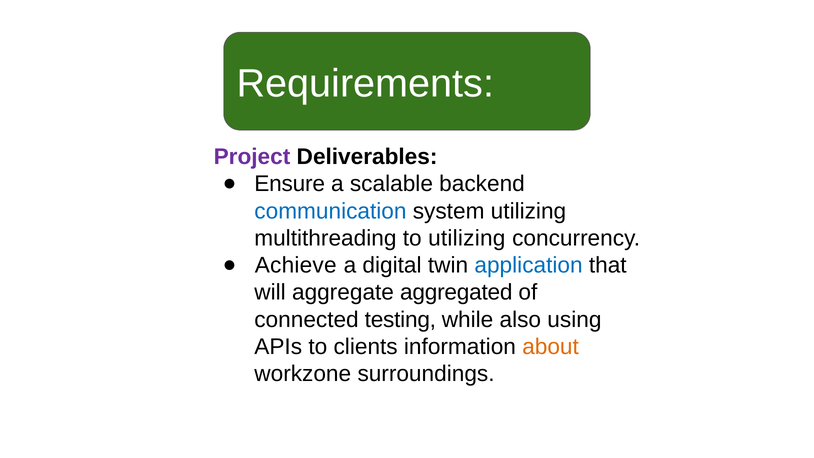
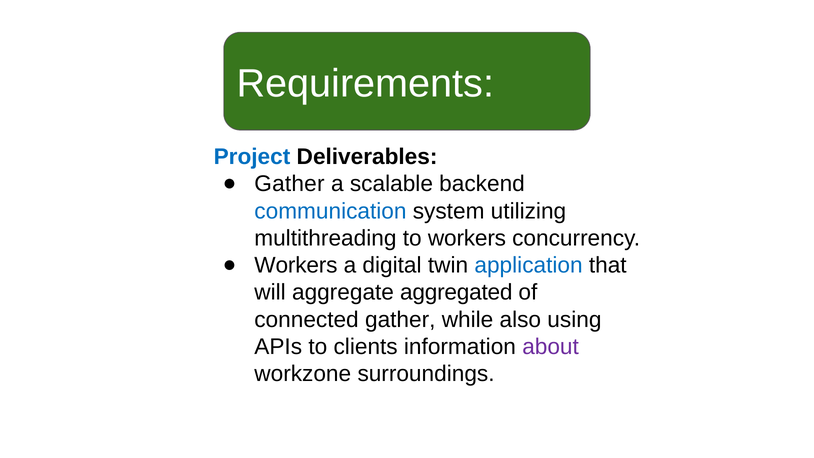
Project colour: purple -> blue (252, 157)
Ensure: Ensure -> Gather (289, 184)
to utilizing: utilizing -> workers (467, 238)
Achieve: Achieve -> Workers (296, 265)
connected testing: testing -> gather (400, 320)
about colour: orange -> purple (551, 347)
